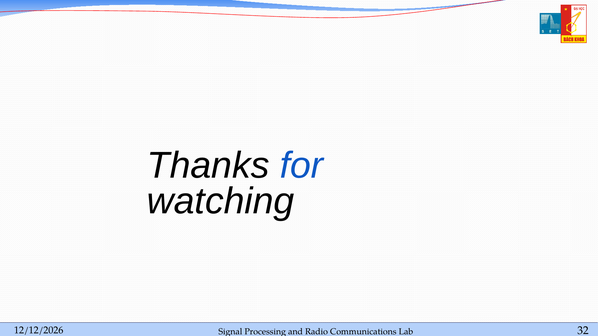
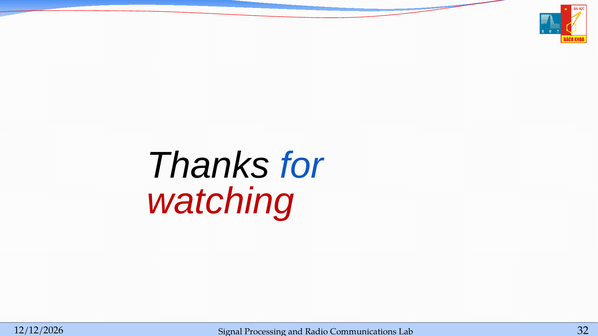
watching colour: black -> red (221, 202)
